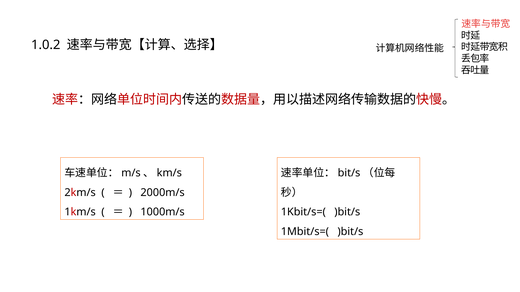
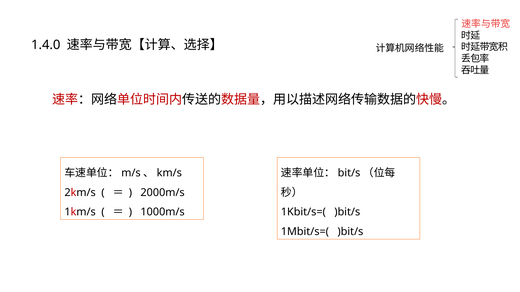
1.0.2: 1.0.2 -> 1.4.0 (46, 45)
